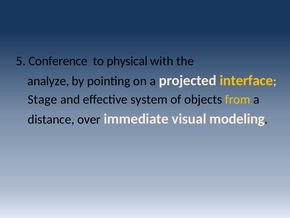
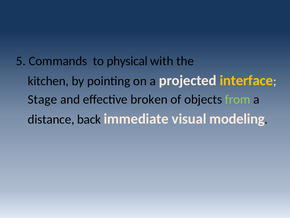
Conference: Conference -> Commands (58, 61)
analyze: analyze -> kitchen (48, 81)
system: system -> broken (149, 99)
from colour: yellow -> light green (238, 99)
over: over -> back (89, 119)
